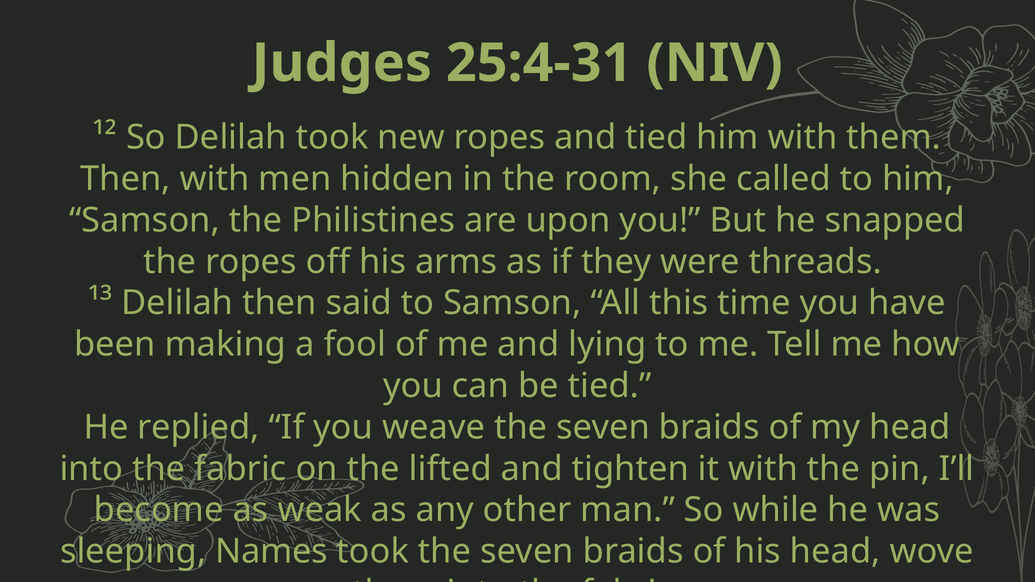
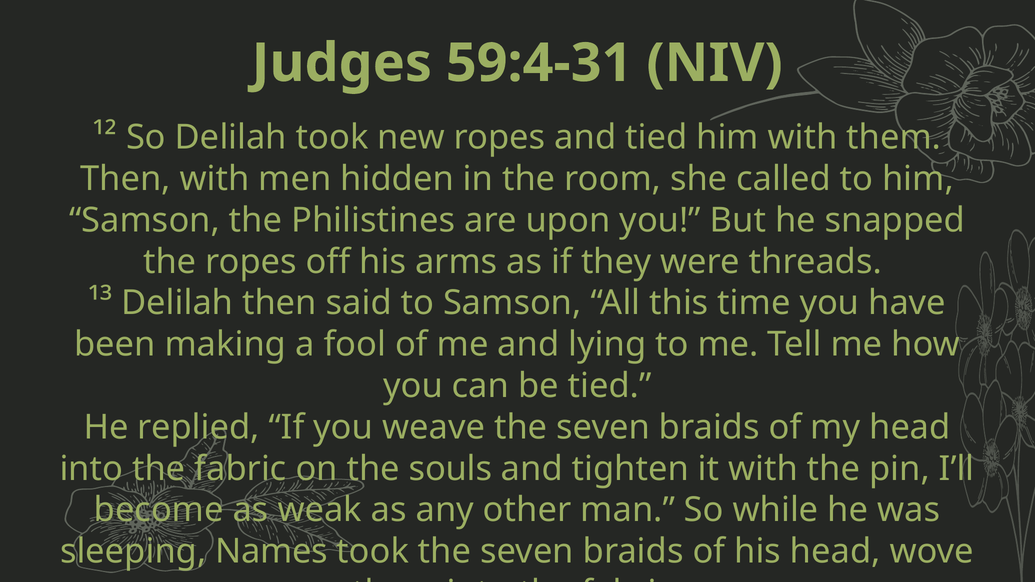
25:4-31: 25:4-31 -> 59:4-31 (539, 63)
lifted: lifted -> souls (450, 469)
